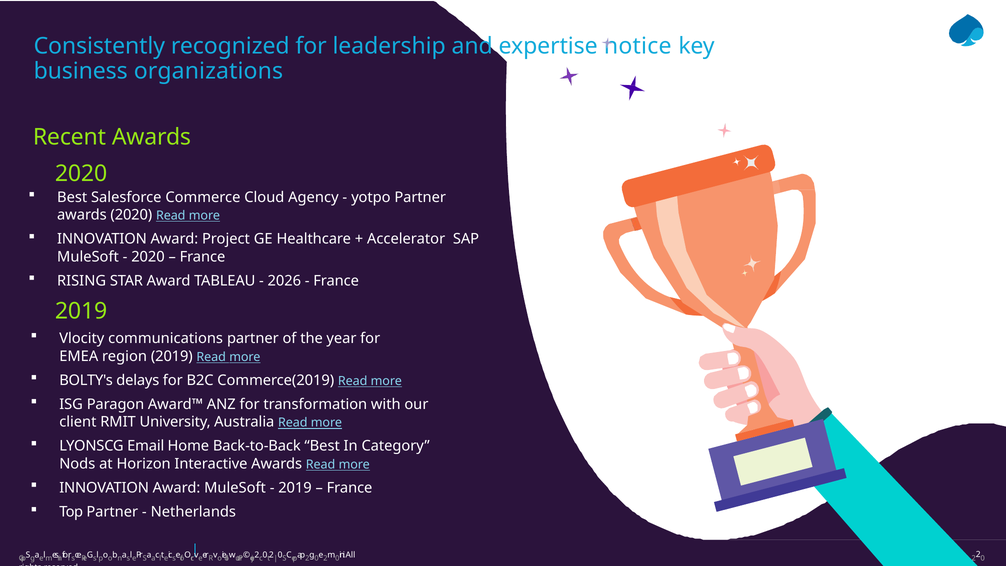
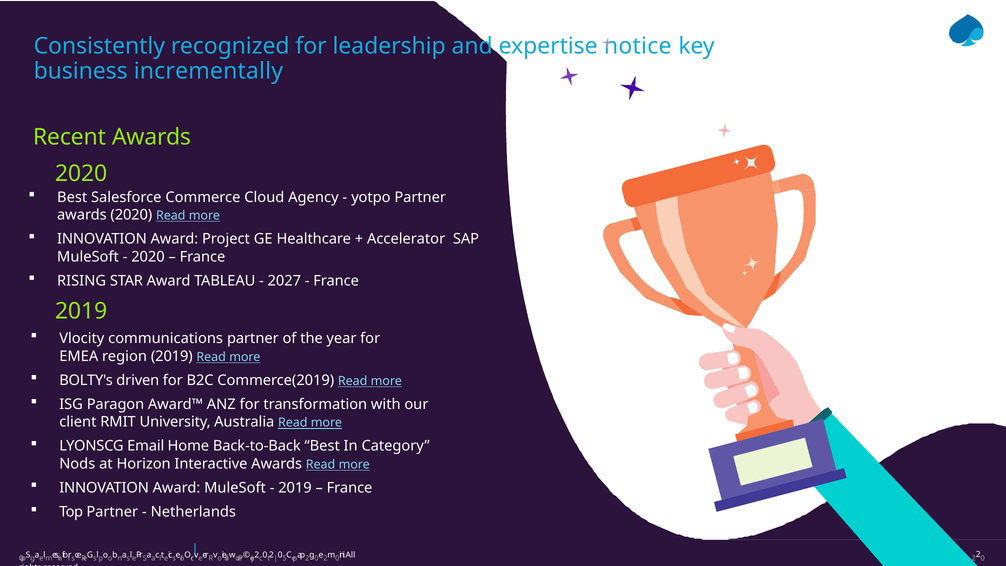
organizations: organizations -> incrementally (208, 71)
2026: 2026 -> 2027 (284, 281)
delays: delays -> driven (138, 380)
